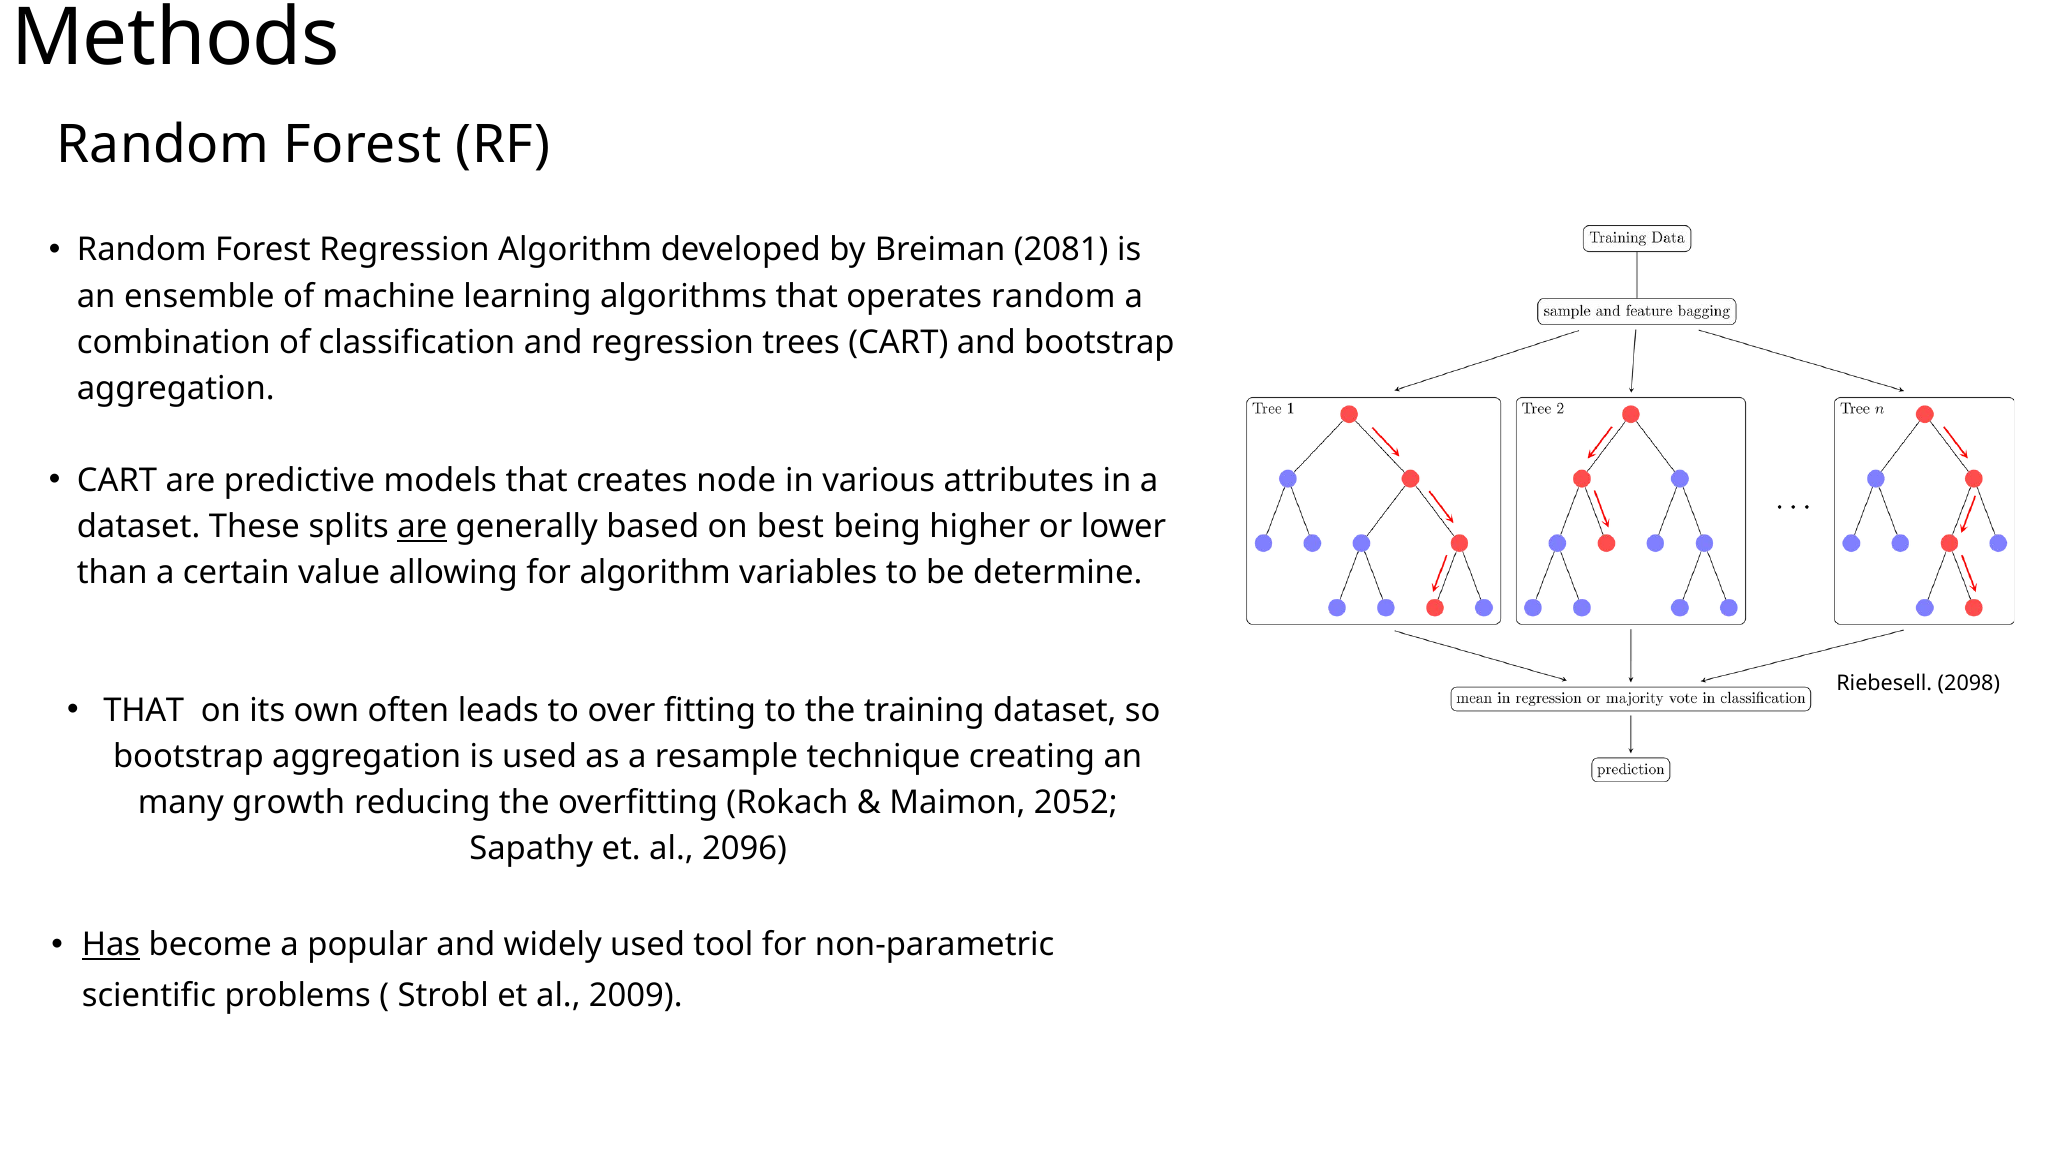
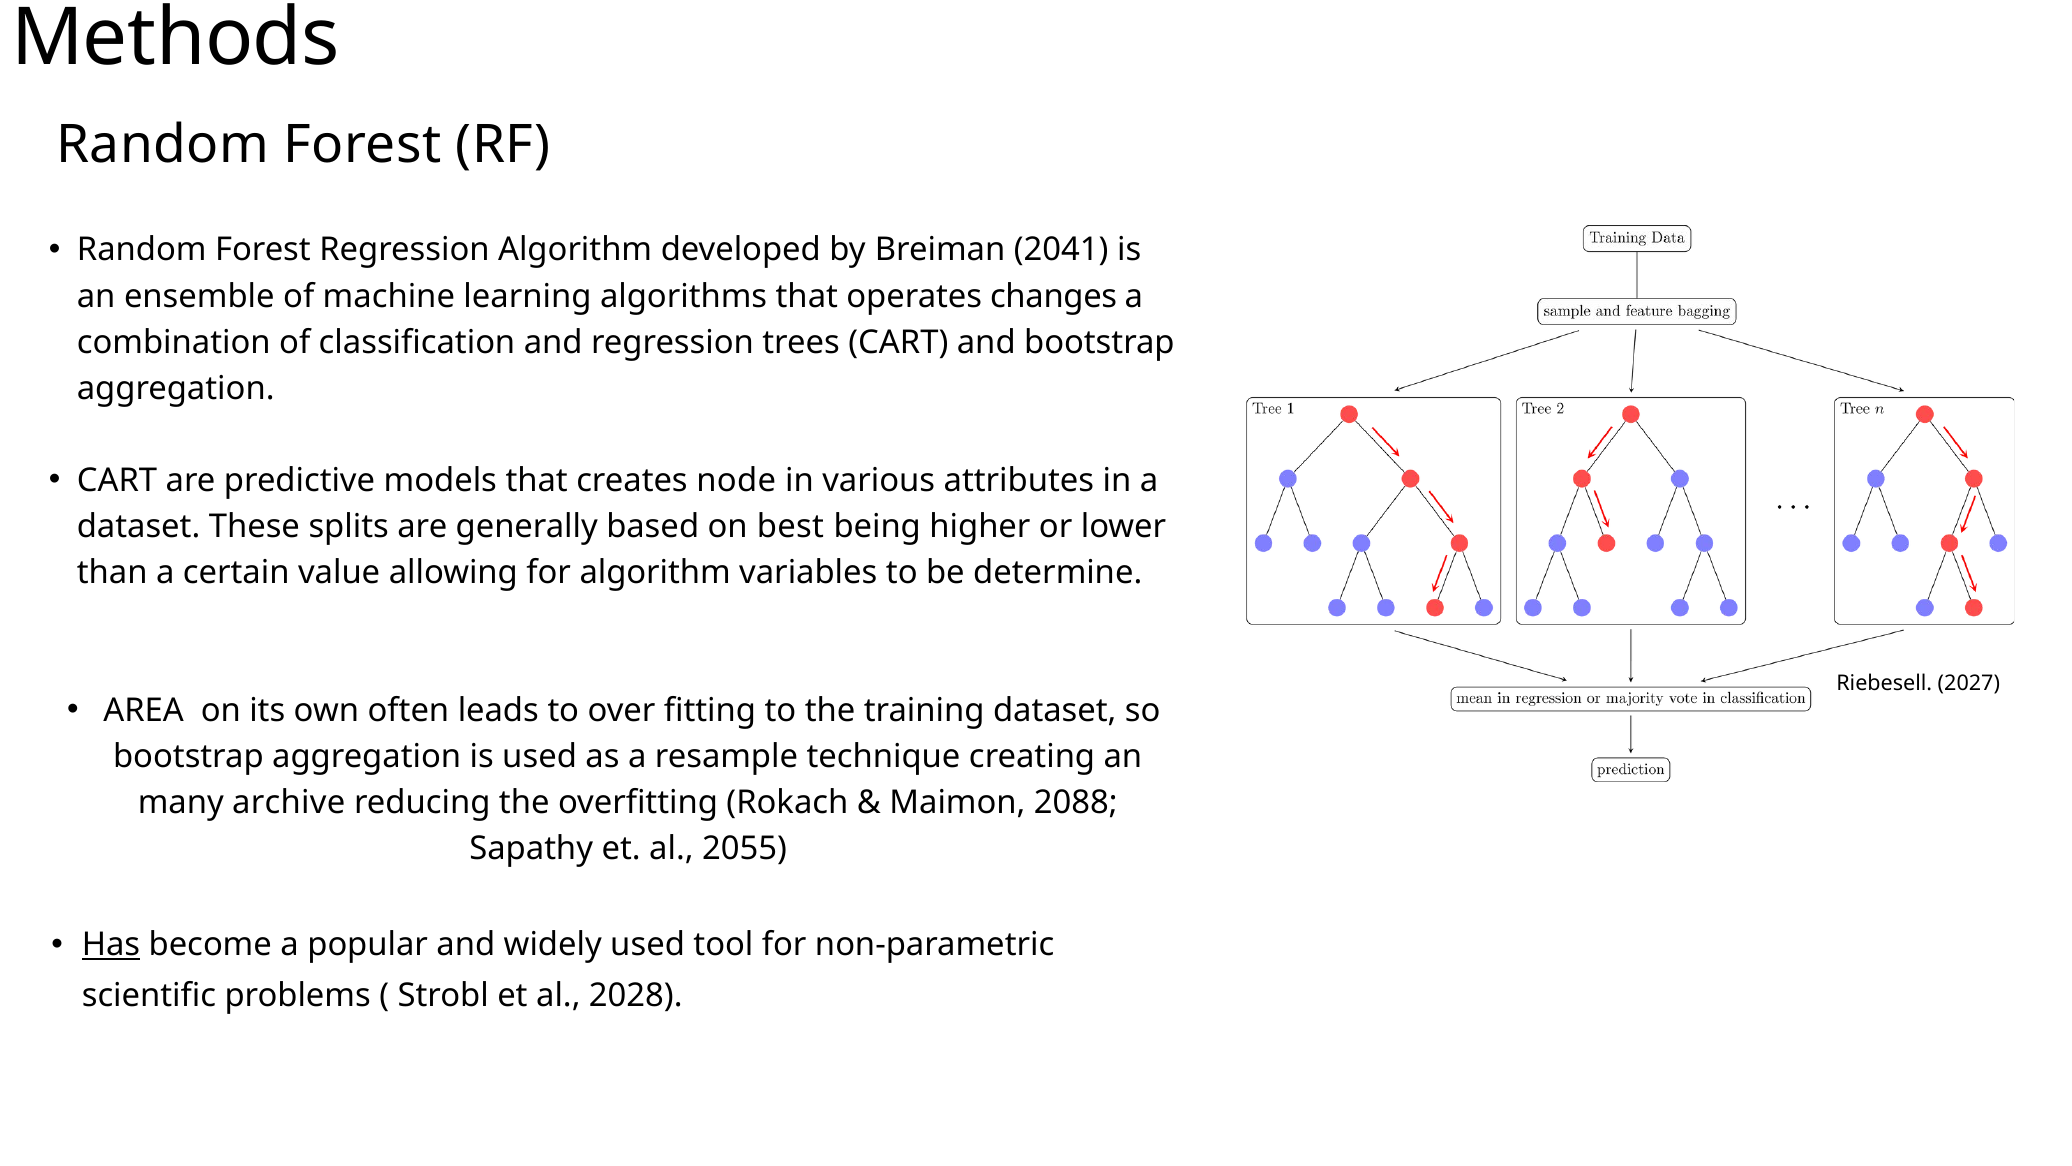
2081: 2081 -> 2041 (1061, 250)
operates random: random -> changes (1054, 296)
are underline: present -> none (422, 526)
2098: 2098 -> 2027 (1969, 683)
THAT: THAT -> AREA (144, 711)
growth: growth -> archive (289, 803)
2052: 2052 -> 2088 (1076, 803)
2096: 2096 -> 2055 (744, 849)
2009: 2009 -> 2028 (636, 995)
